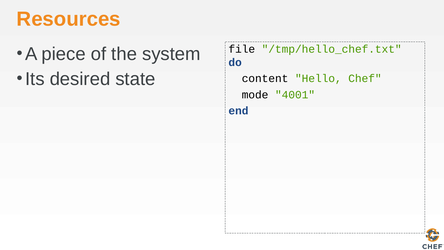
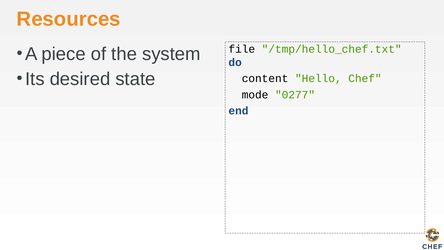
4001: 4001 -> 0277 (295, 95)
